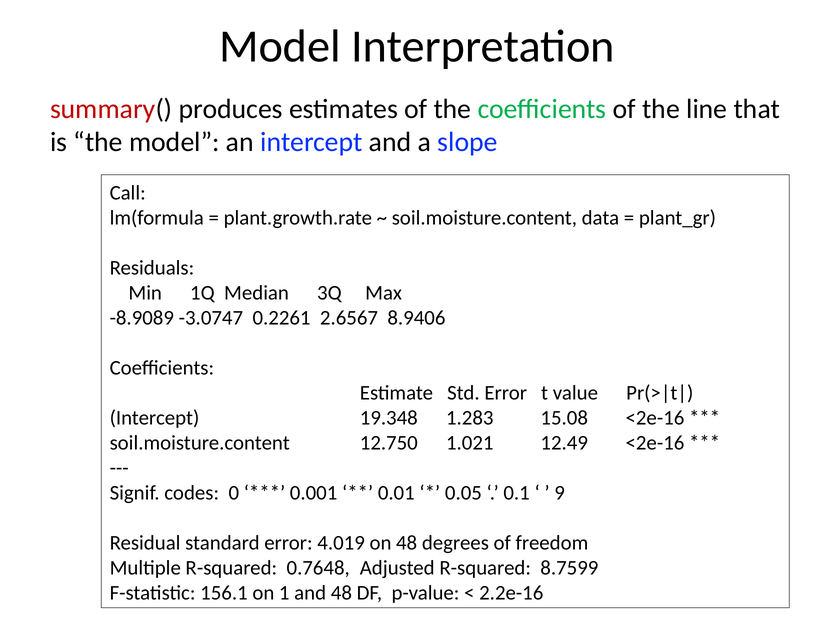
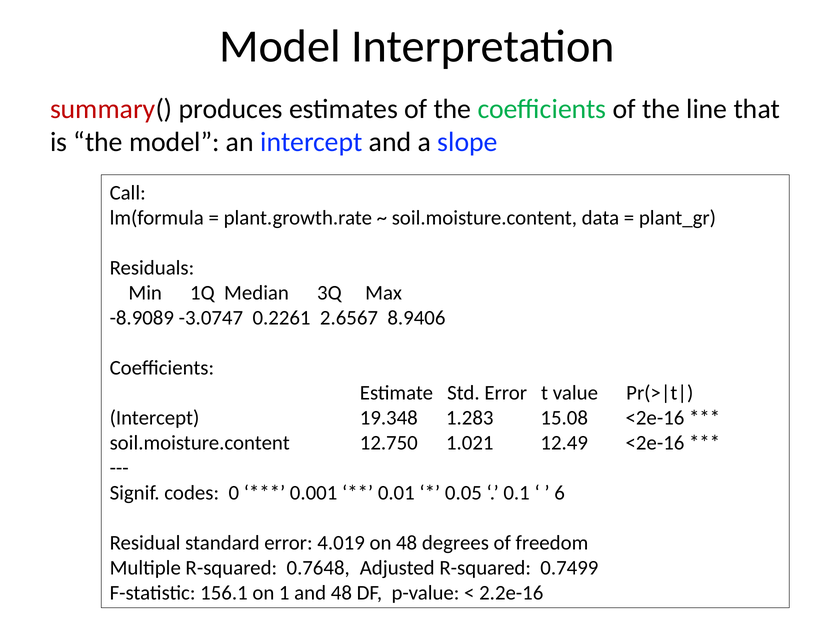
9: 9 -> 6 (560, 493)
8.7599: 8.7599 -> 0.7499 (569, 568)
